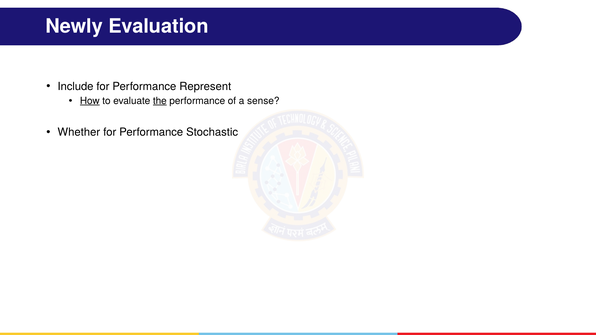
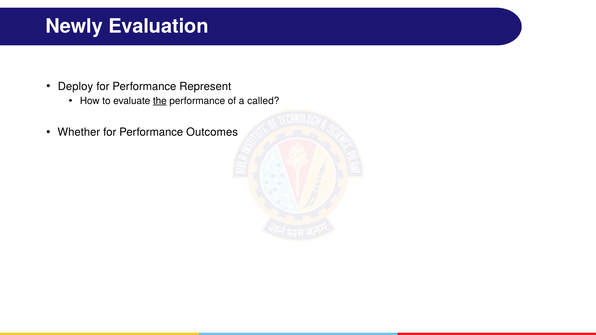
Include: Include -> Deploy (75, 86)
How underline: present -> none (90, 101)
sense: sense -> called (263, 101)
Stochastic: Stochastic -> Outcomes (212, 132)
